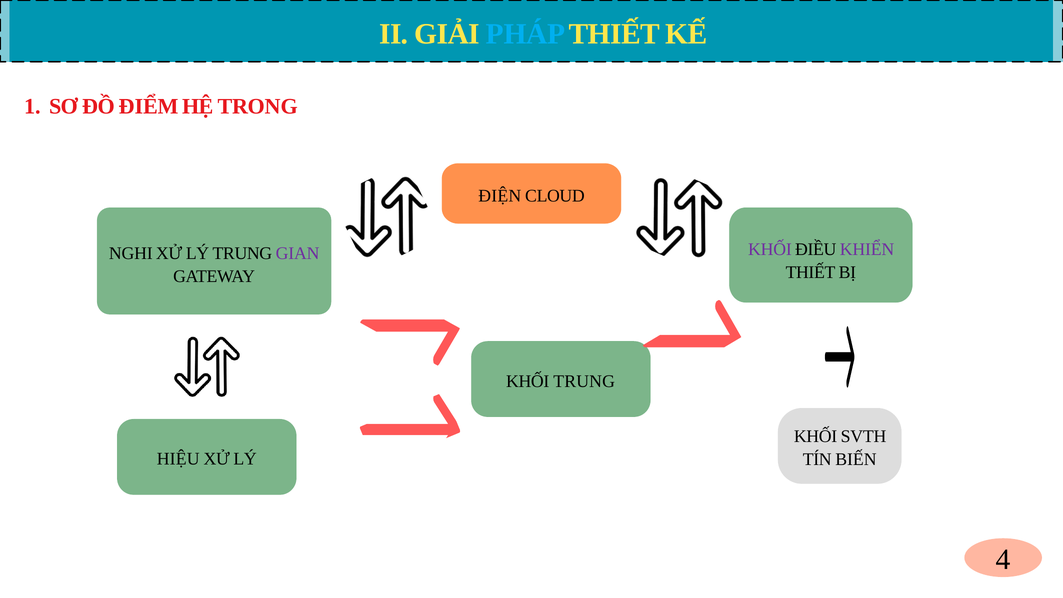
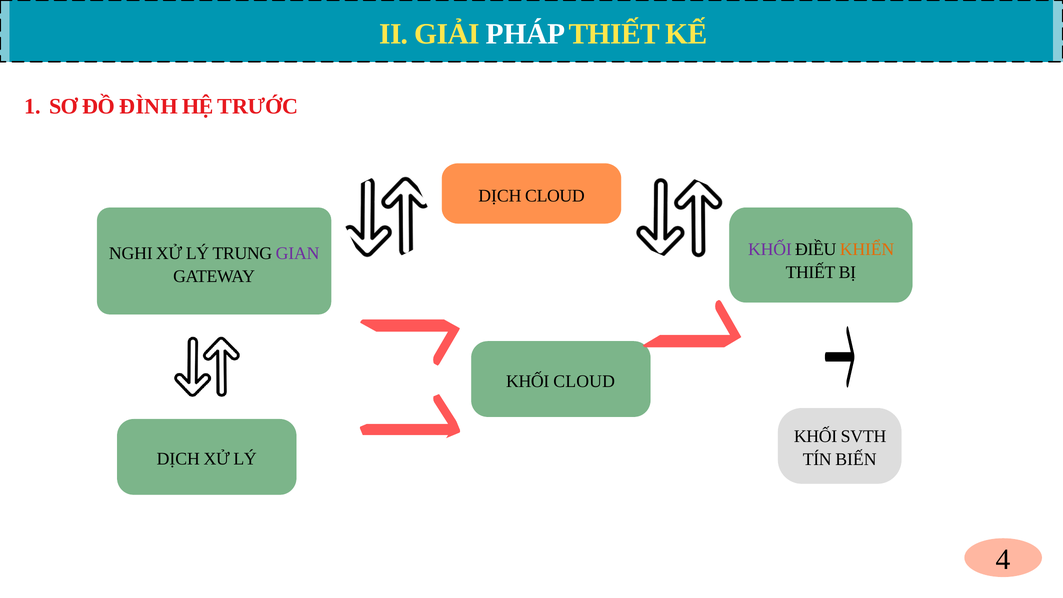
PHÁP colour: light blue -> white (526, 34)
ĐIỂM: ĐIỂM -> ĐÌNH (149, 106)
TRONG: TRONG -> TRƯỚC (258, 106)
ĐIỆN: ĐIỆN -> DỊCH (500, 196)
KHIỂN colour: purple -> orange (867, 249)
KHỐI TRUNG: TRUNG -> CLOUD (584, 381)
HIỆU: HIỆU -> DỊCH (178, 459)
